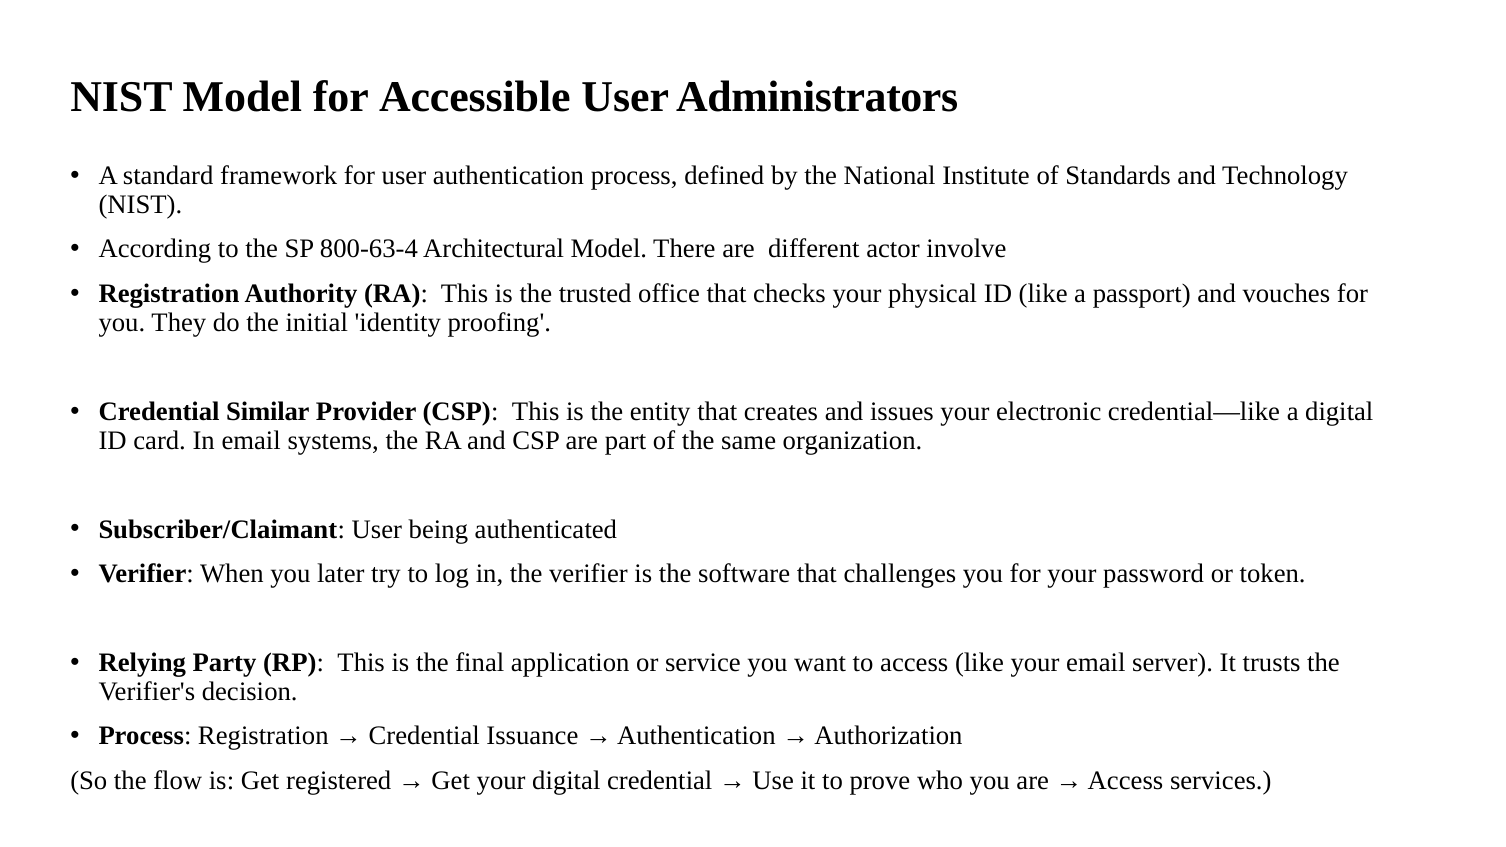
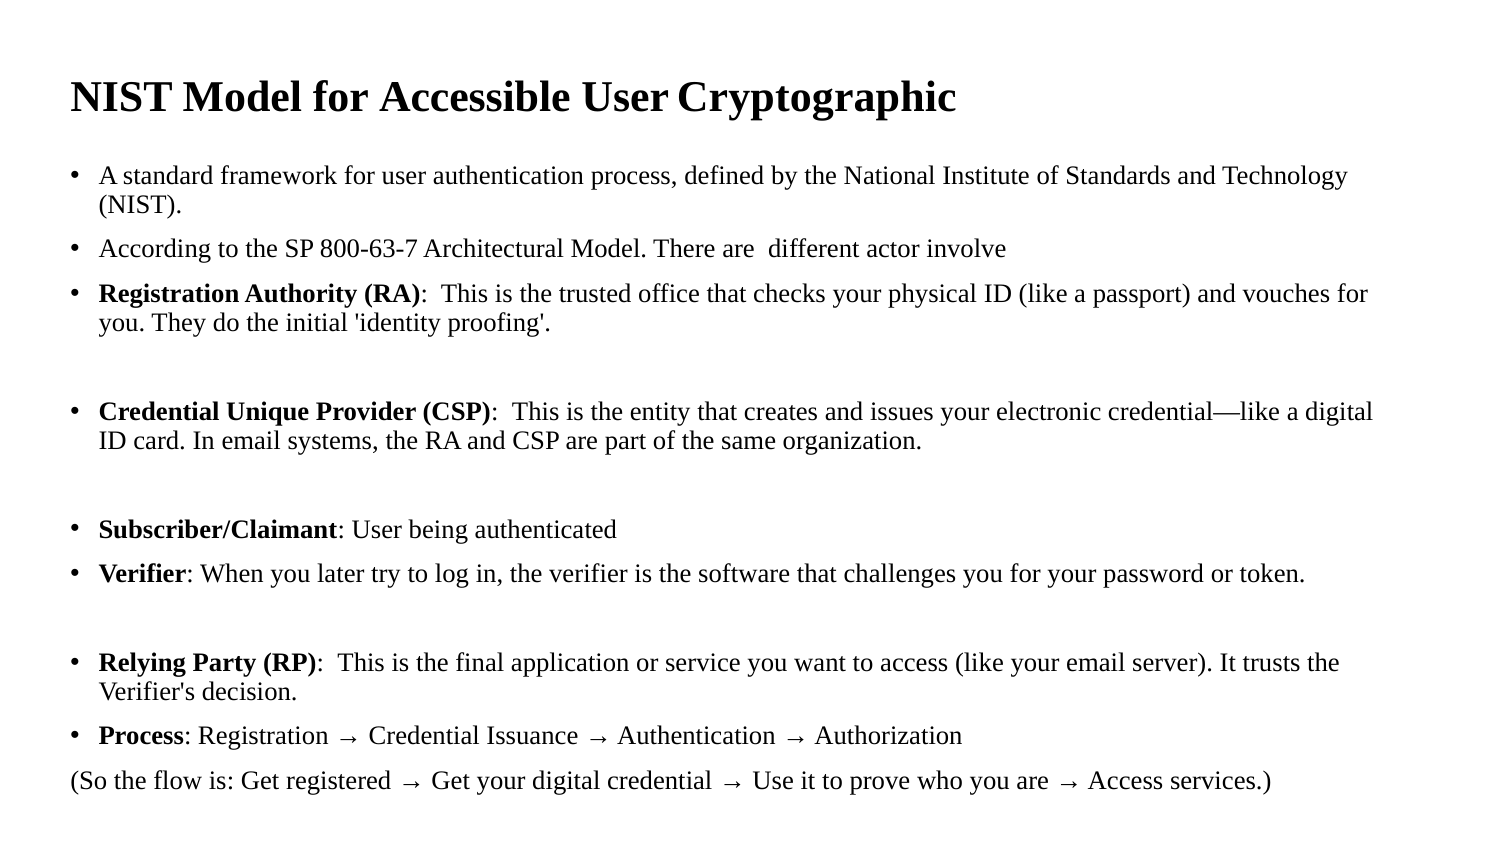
Administrators: Administrators -> Cryptographic (817, 97)
800-63-4: 800-63-4 -> 800-63-7 (369, 249)
Similar: Similar -> Unique (268, 412)
